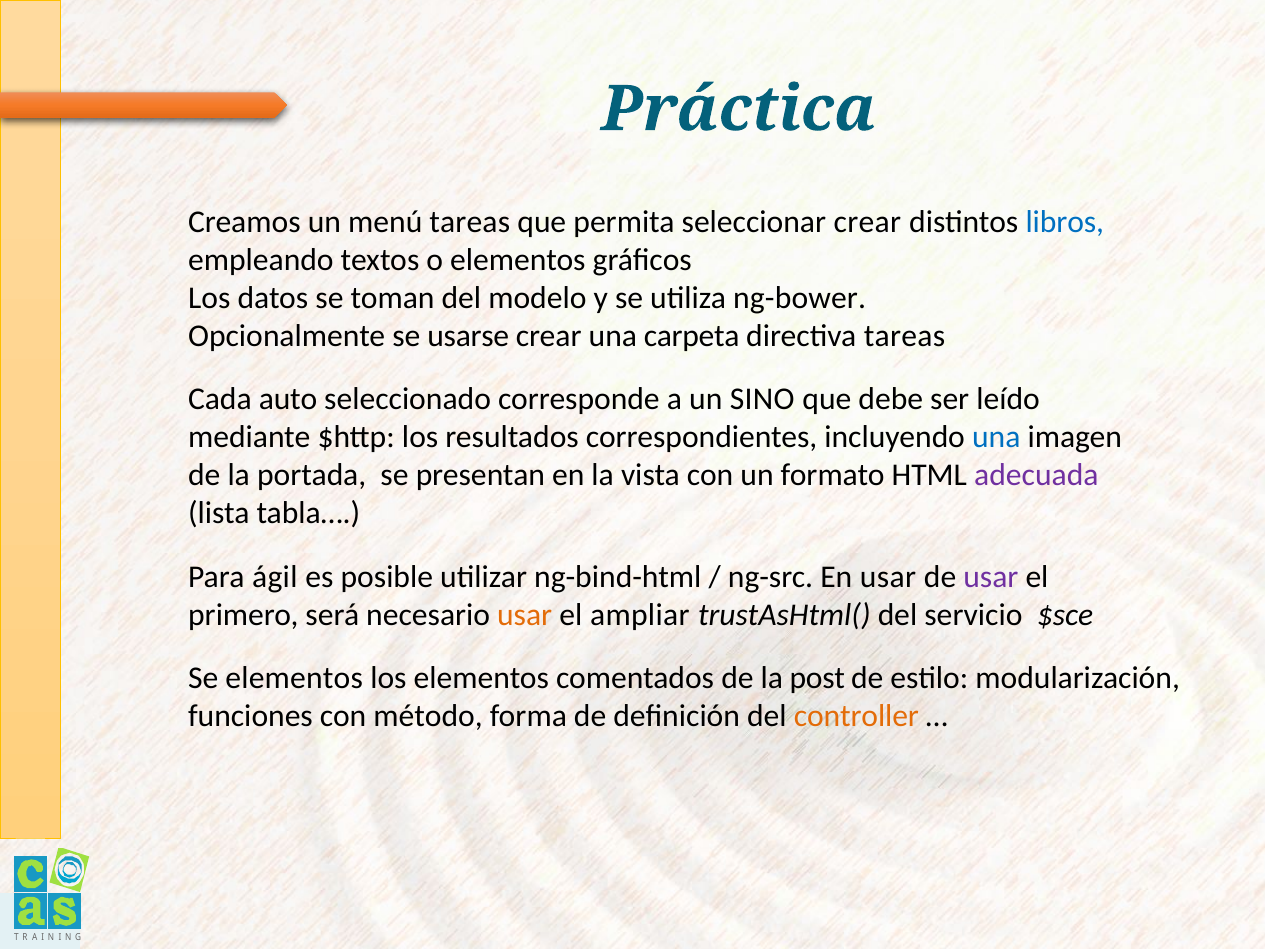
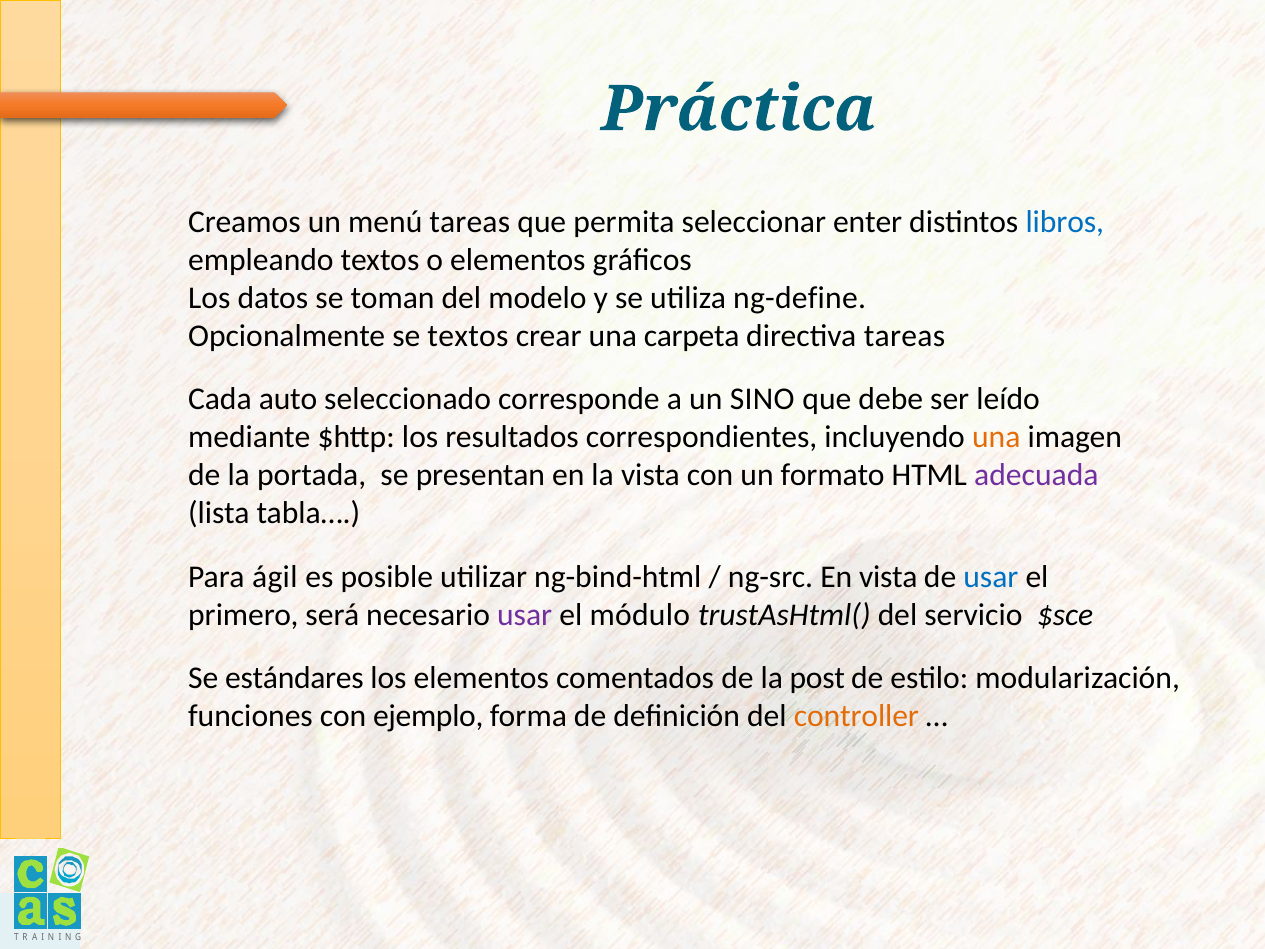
seleccionar crear: crear -> enter (868, 222)
ng-bower: ng-bower -> ng-define (800, 298)
se usarse: usarse -> textos (468, 336)
una colour: blue -> orange (996, 437)
En usar: usar -> vista (888, 577)
usar colour: purple -> blue (991, 577)
usar colour: orange -> purple (525, 615)
ampliar: ampliar -> módulo (640, 615)
Se elementos: elementos -> estándares (294, 677)
método: método -> ejemplo (428, 715)
